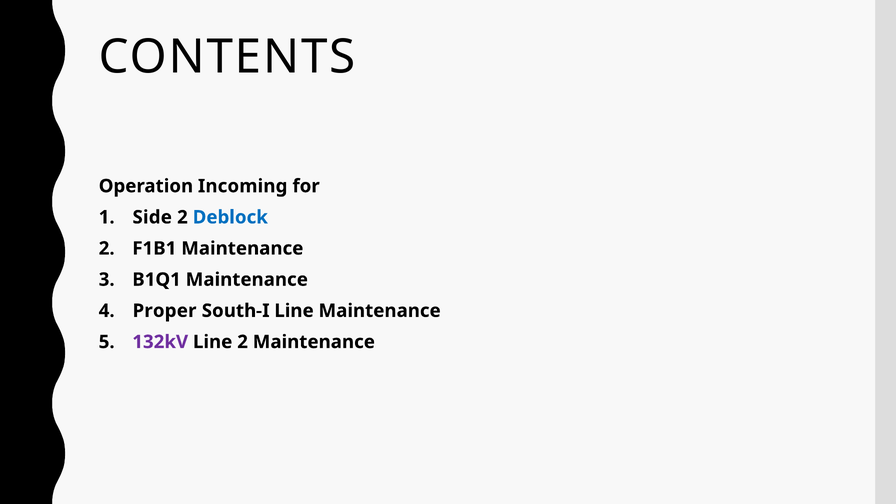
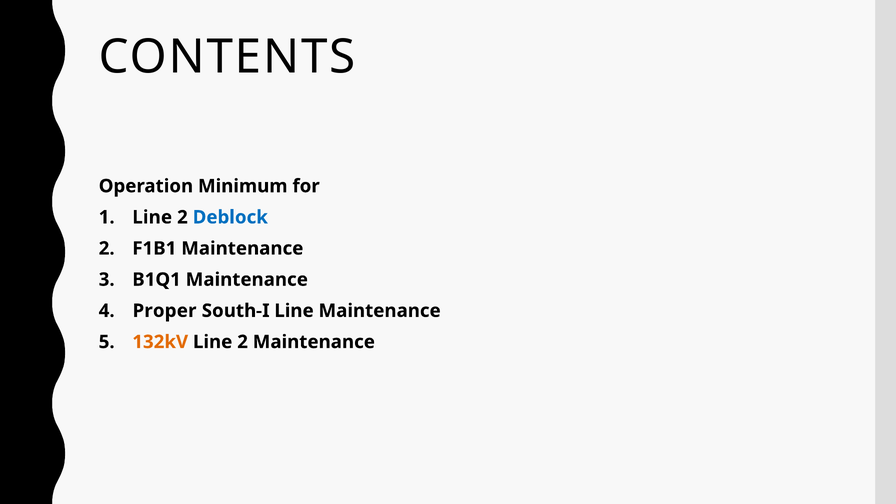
Incoming: Incoming -> Minimum (243, 186)
Side: Side -> Line (152, 217)
132kV colour: purple -> orange (160, 342)
